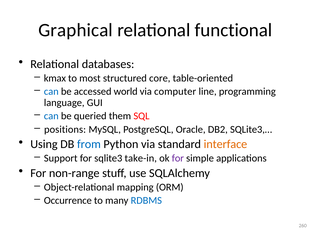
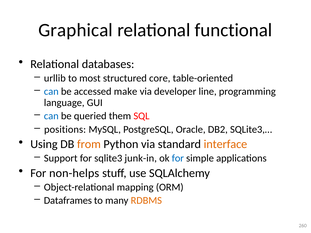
kmax: kmax -> urllib (55, 78)
world: world -> make (126, 92)
computer: computer -> developer (175, 92)
from colour: blue -> orange (89, 144)
take-in: take-in -> junk-in (141, 158)
for colour: purple -> blue (178, 158)
non-range: non-range -> non-helps (74, 173)
Occurrence: Occurrence -> Dataframes (68, 201)
RDBMS colour: blue -> orange (146, 201)
